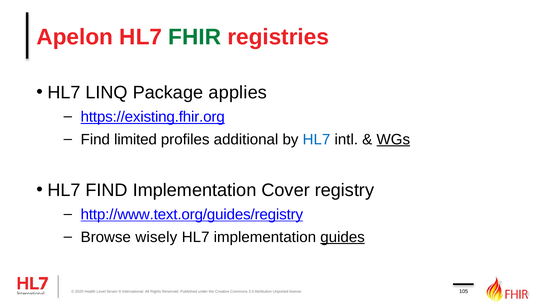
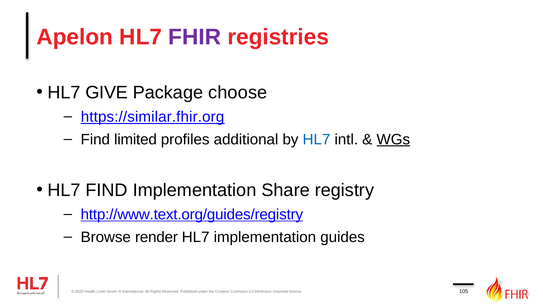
FHIR colour: green -> purple (195, 37)
LINQ: LINQ -> GIVE (107, 93)
applies: applies -> choose (238, 93)
https://existing.fhir.org: https://existing.fhir.org -> https://similar.fhir.org (153, 117)
Cover: Cover -> Share (286, 191)
wisely: wisely -> render (156, 237)
guides underline: present -> none (343, 237)
